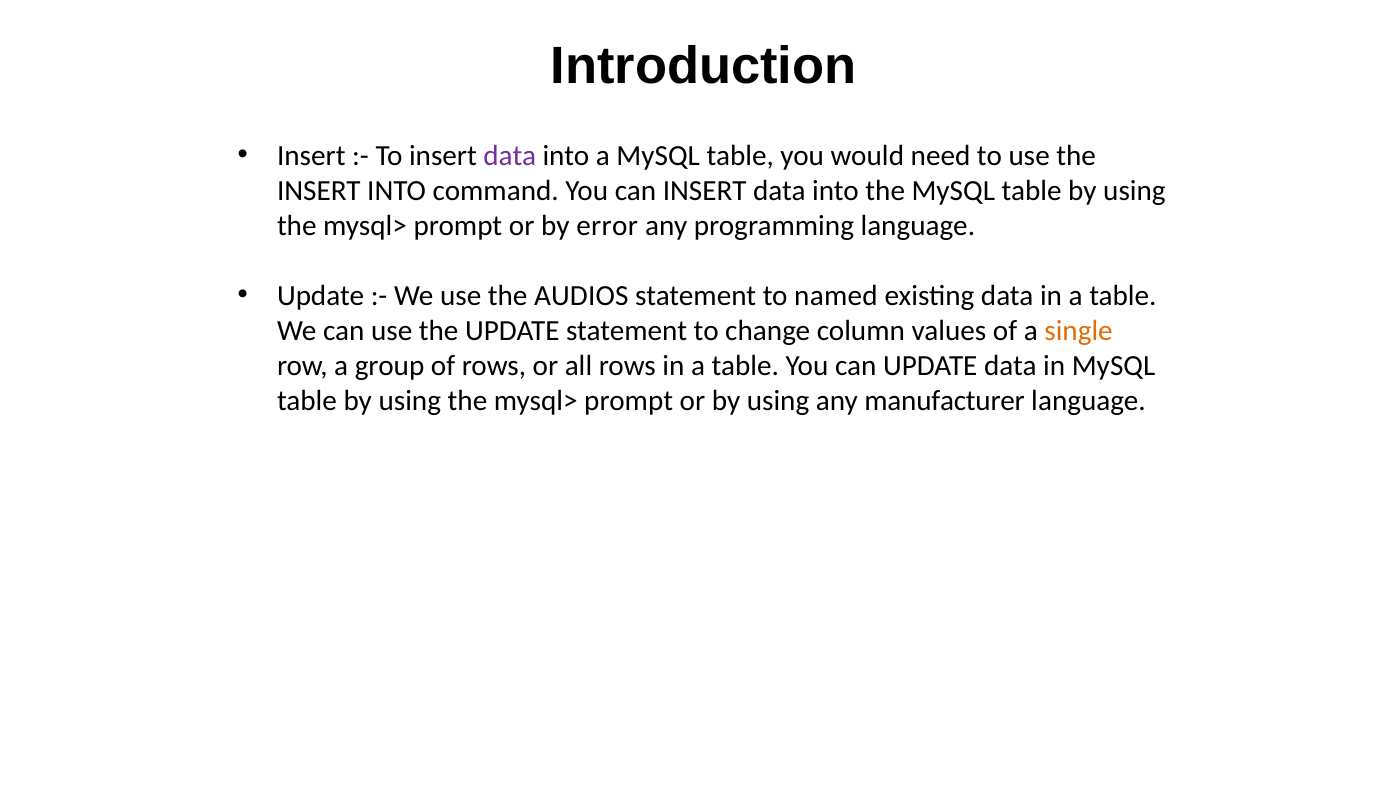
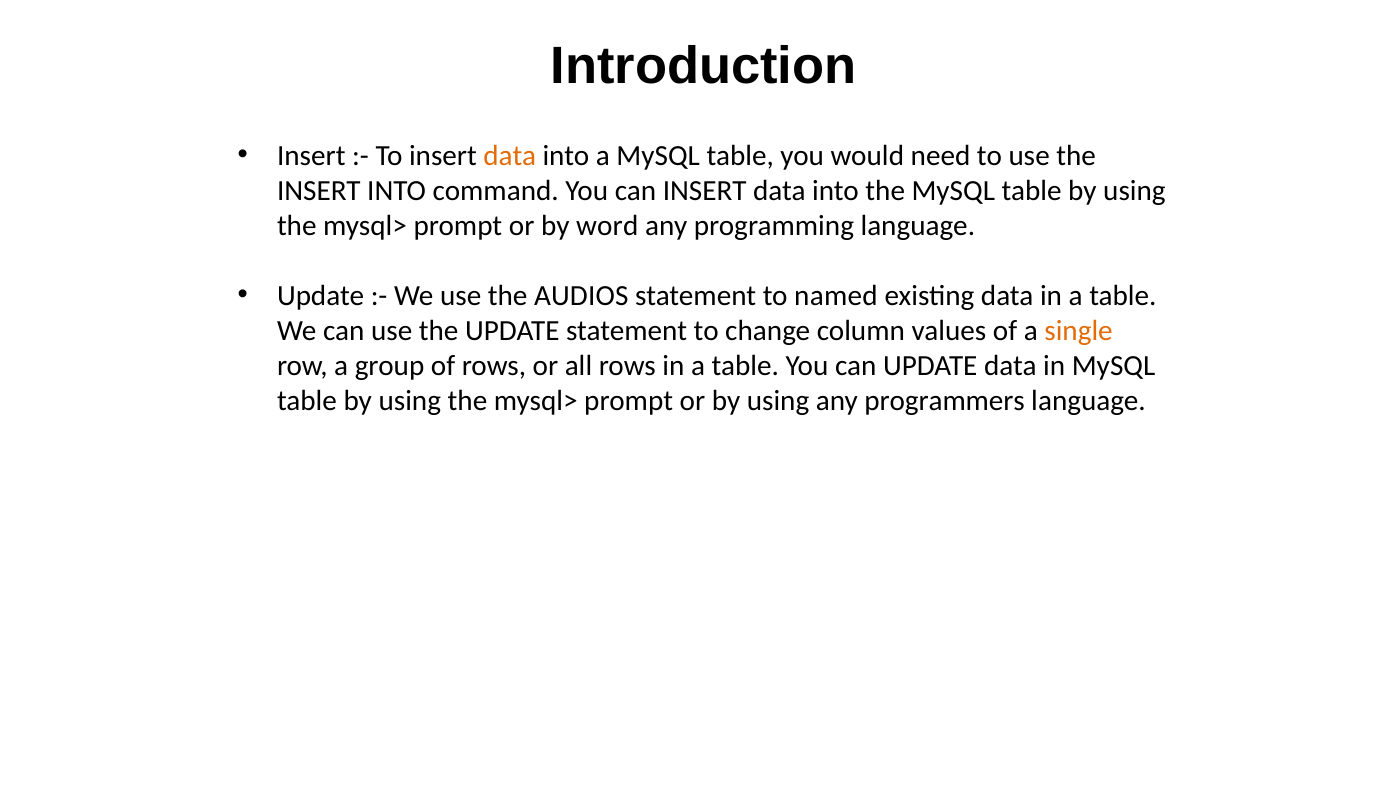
data colour: purple -> orange (510, 156)
error: error -> word (607, 226)
manufacturer: manufacturer -> programmers (945, 401)
